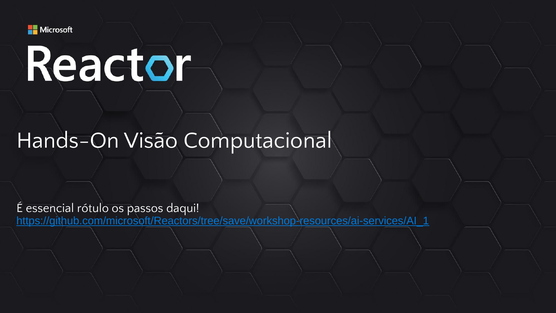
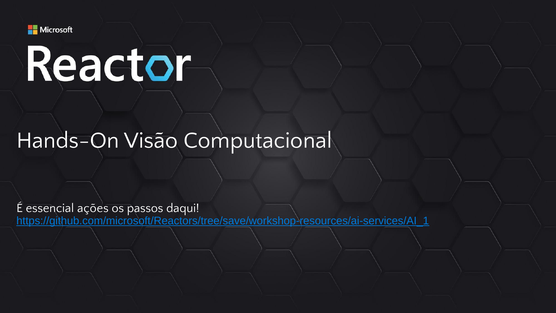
rótulo: rótulo -> ações (93, 208)
